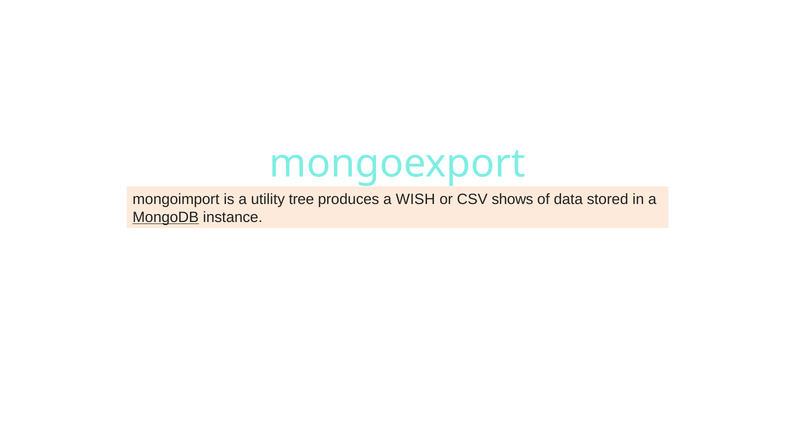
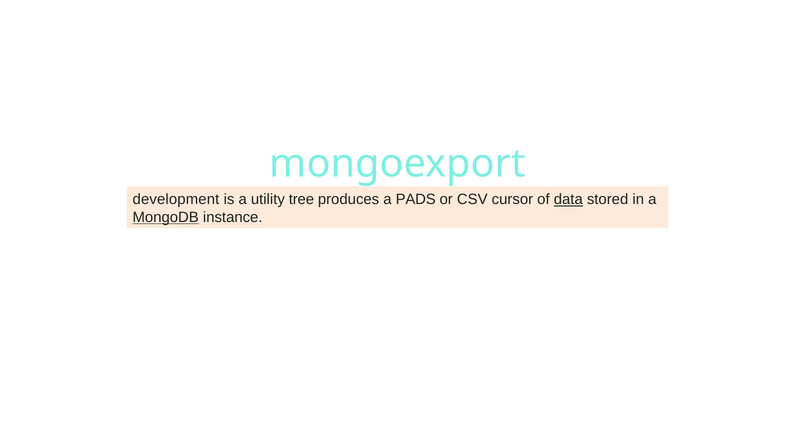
mongoimport: mongoimport -> development (176, 200)
WISH: WISH -> PADS (416, 200)
shows: shows -> cursor (512, 200)
data underline: none -> present (568, 200)
